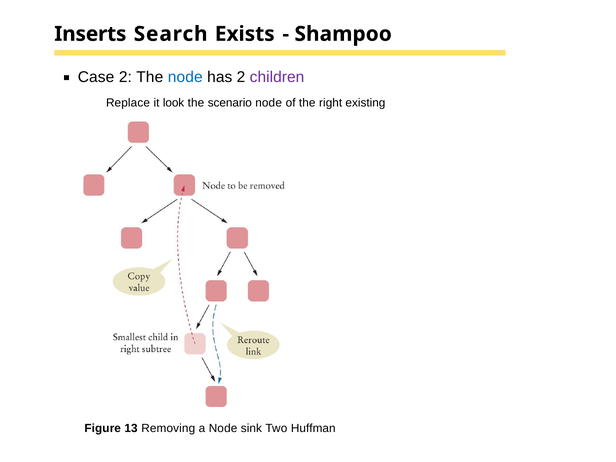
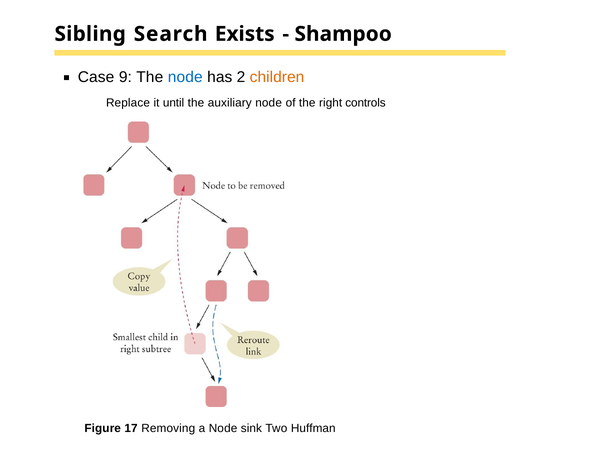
Inserts: Inserts -> Sibling (90, 34)
Case 2: 2 -> 9 (125, 77)
children colour: purple -> orange (277, 77)
look: look -> until (174, 103)
scenario: scenario -> auxiliary (230, 103)
existing: existing -> controls (365, 103)
13: 13 -> 17 (131, 428)
